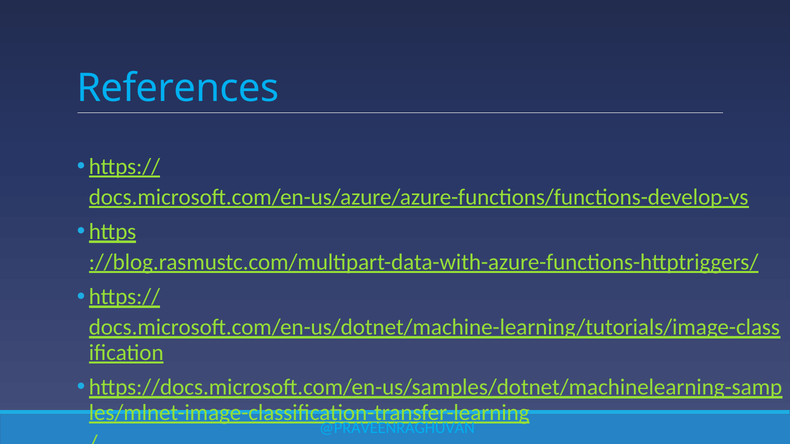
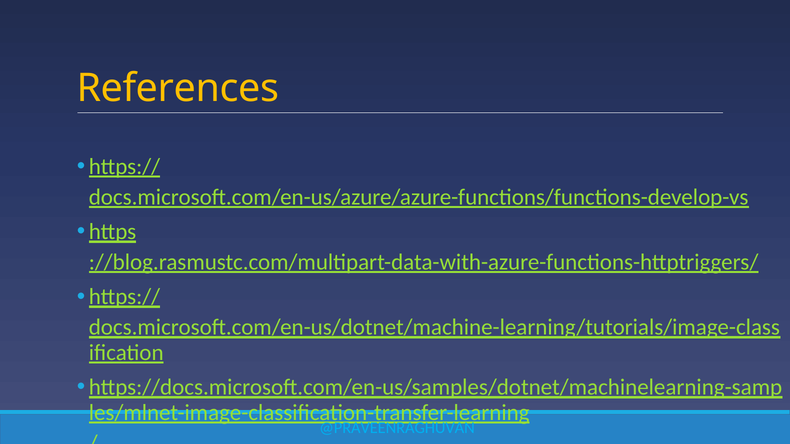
References colour: light blue -> yellow (178, 89)
